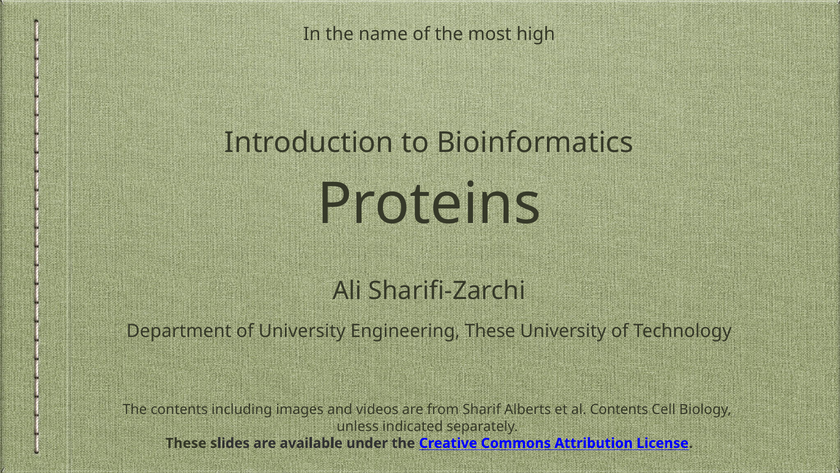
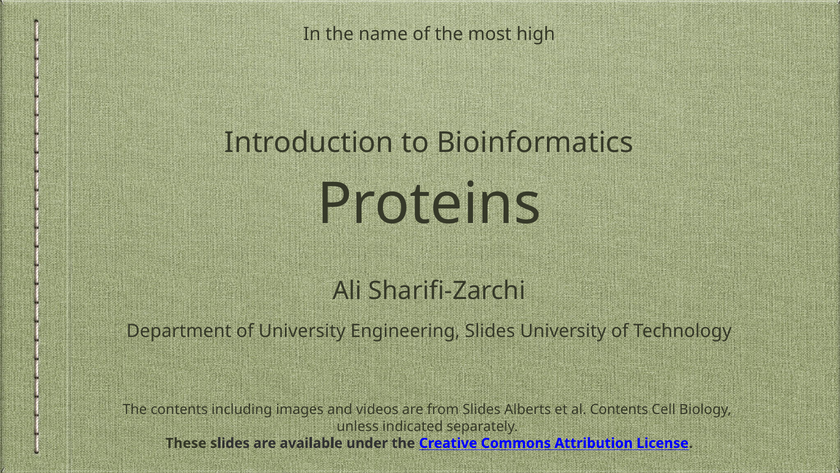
Engineering These: These -> Slides (490, 331)
from Sharif: Sharif -> Slides (482, 409)
